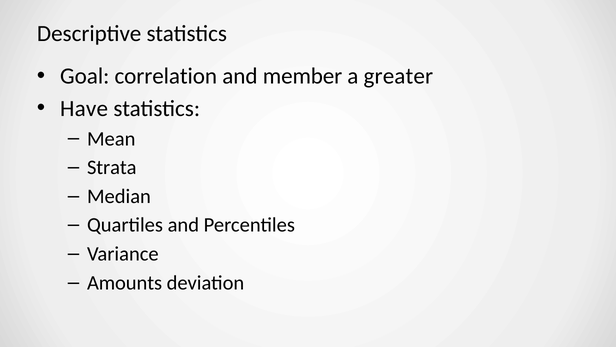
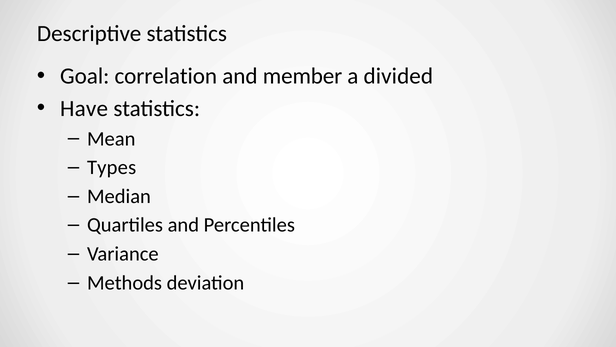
greater: greater -> divided (398, 76)
Strata: Strata -> Types (112, 167)
Amounts: Amounts -> Methods (125, 282)
